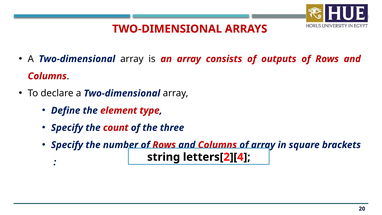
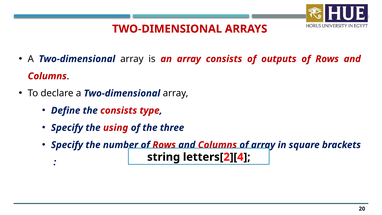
the element: element -> consists (119, 110)
count: count -> using (116, 128)
